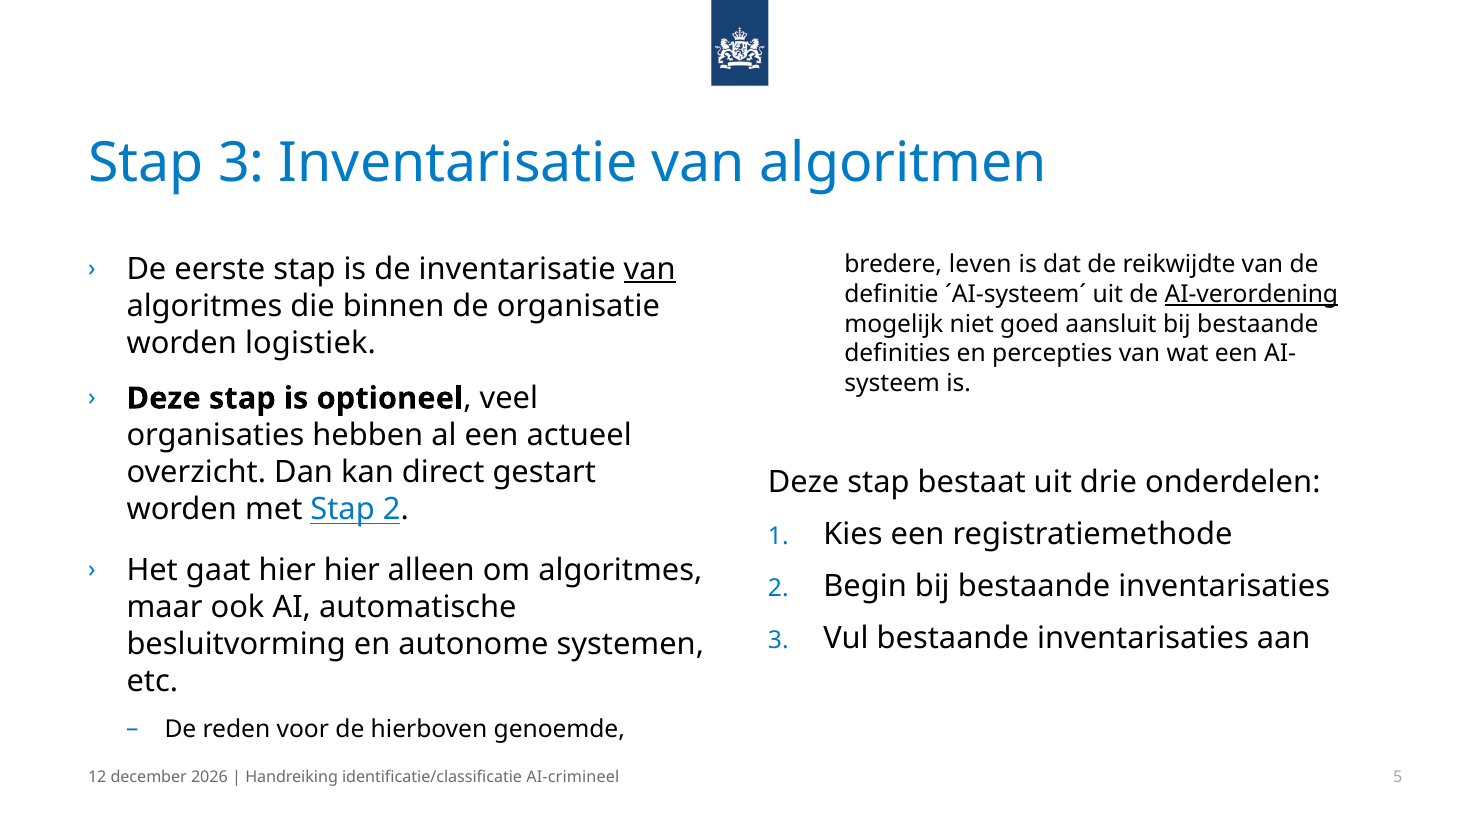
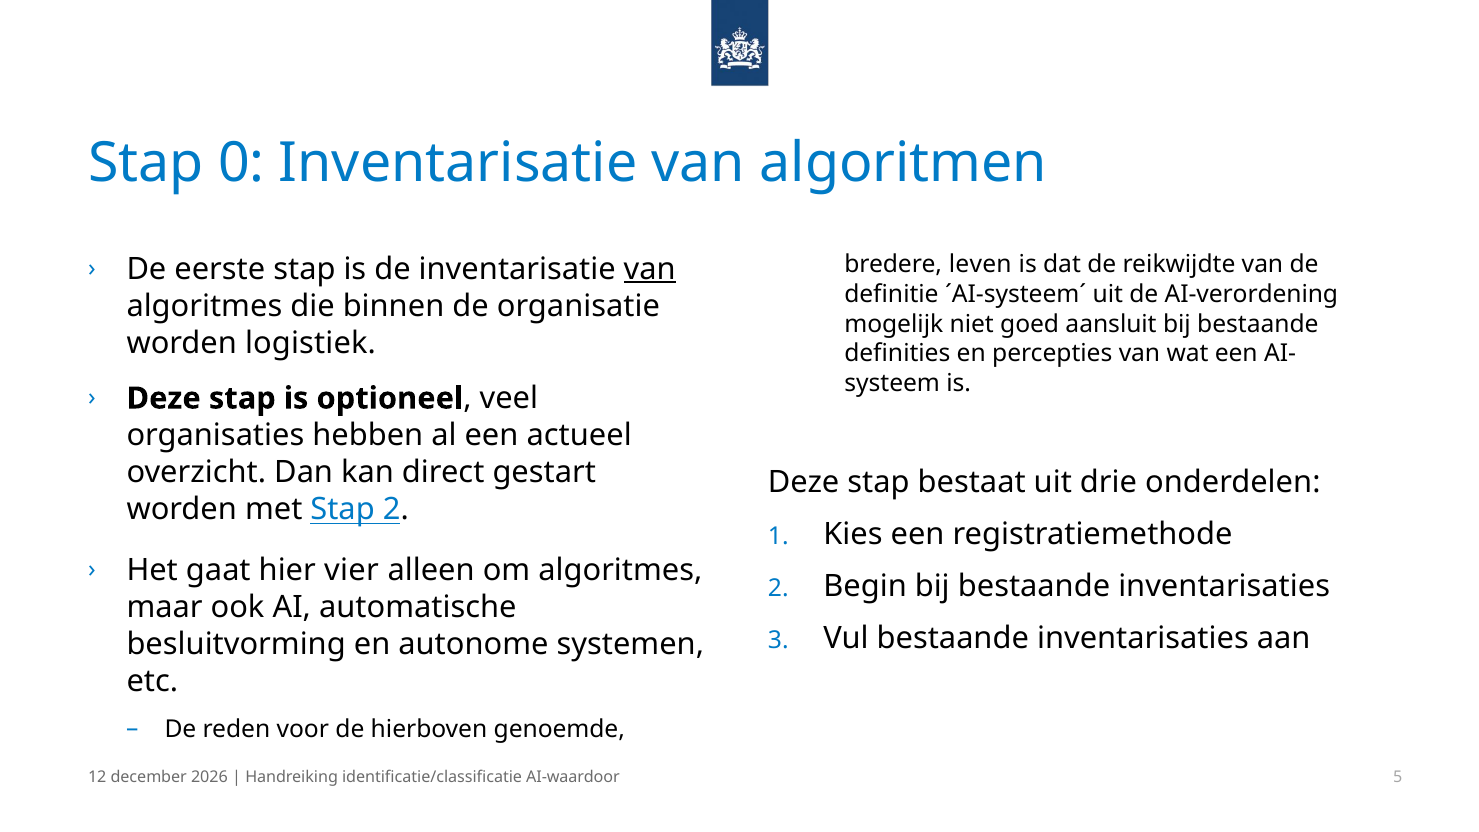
Stap 3: 3 -> 0 (241, 163)
AI-verordening underline: present -> none (1251, 294)
hier hier: hier -> vier (352, 570)
AI-crimineel: AI-crimineel -> AI-waardoor (573, 777)
